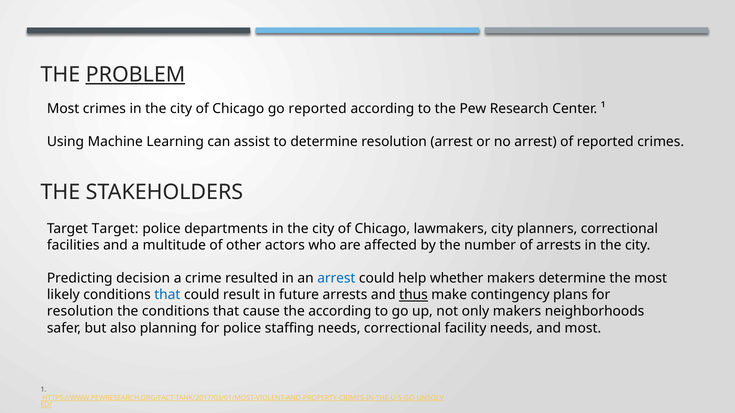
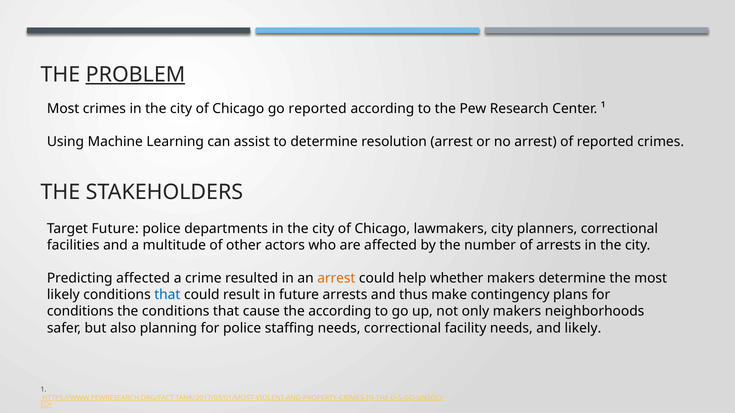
Target Target: Target -> Future (115, 229)
Predicting decision: decision -> affected (143, 279)
arrest colour: blue -> orange (336, 279)
thus underline: present -> none (414, 295)
resolution: resolution -> conditions (80, 312)
and most: most -> likely (583, 328)
